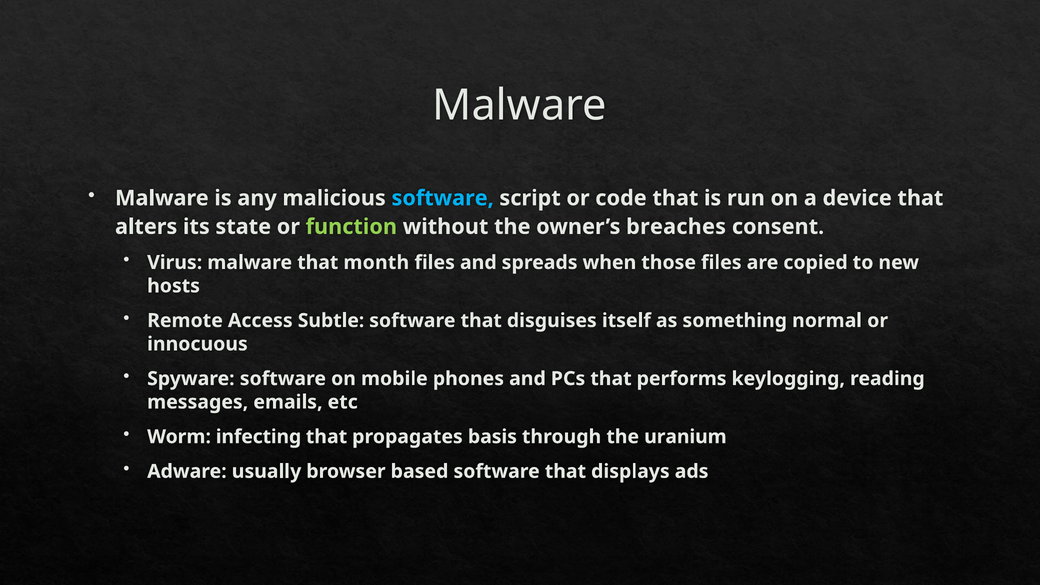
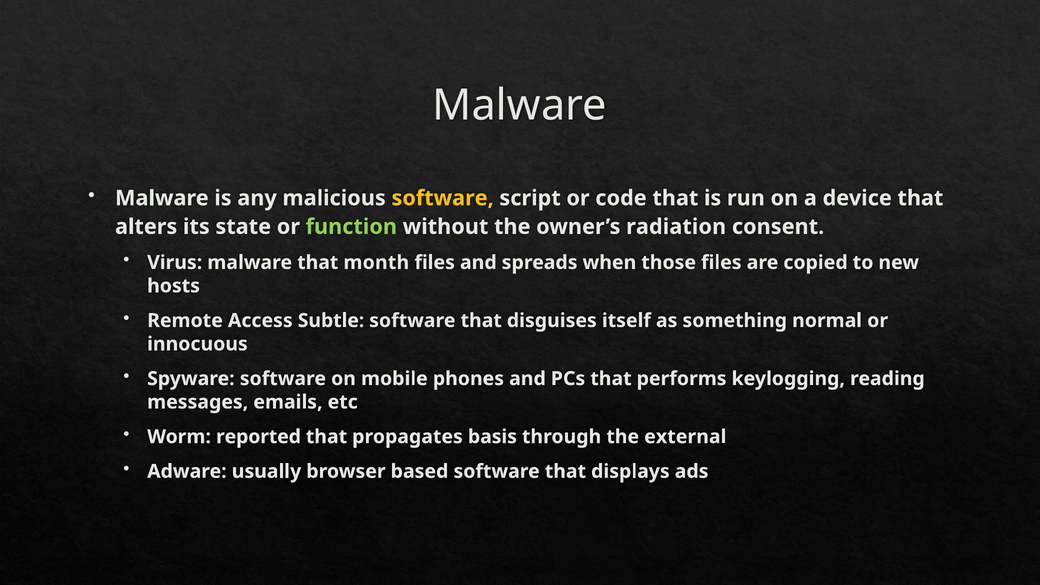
software colour: light blue -> yellow (443, 198)
breaches: breaches -> radiation (676, 227)
infecting: infecting -> reported (258, 437)
uranium: uranium -> external (685, 437)
